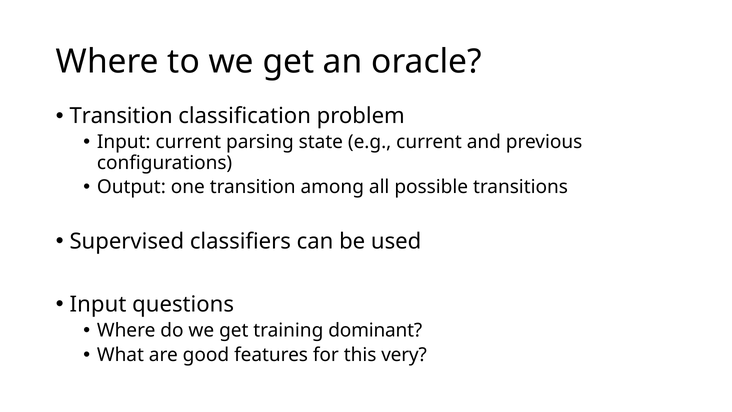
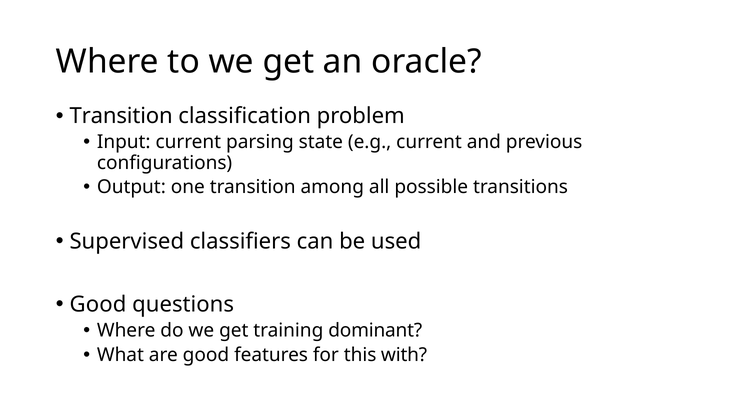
Input: Input -> Good (98, 304)
very: very -> with (404, 355)
